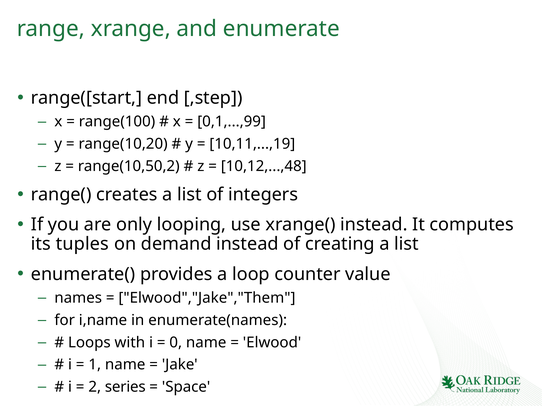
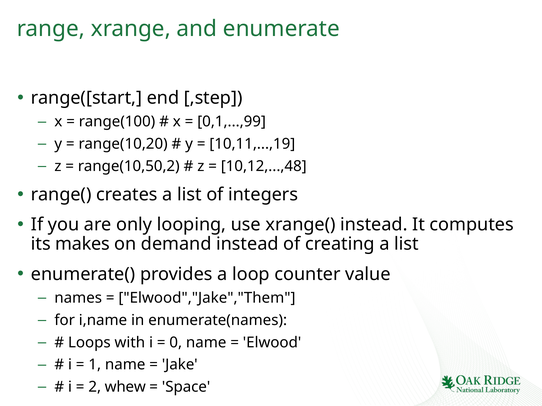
tuples: tuples -> makes (83, 244)
series: series -> whew (125, 387)
